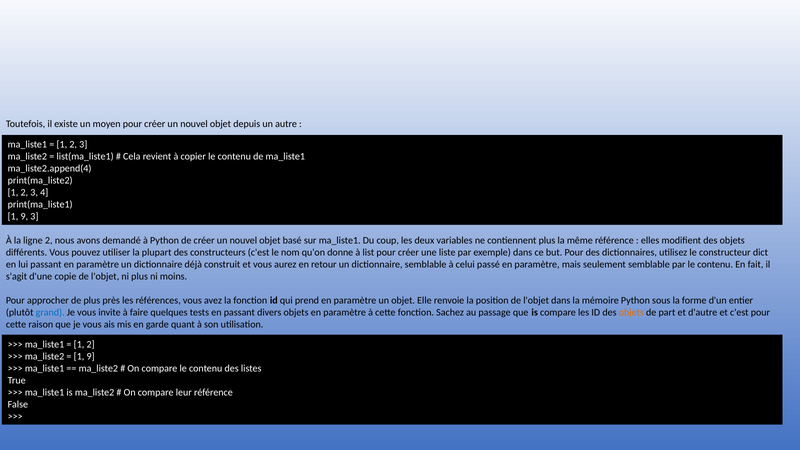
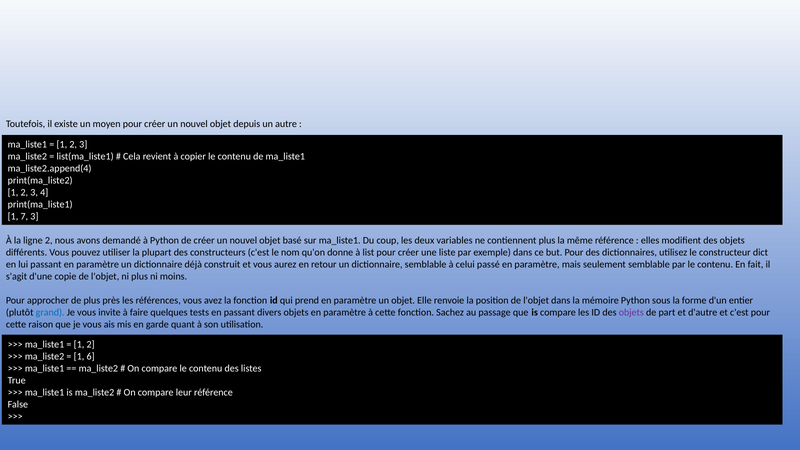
9: 9 -> 7 (24, 217)
objets colour: orange -> purple (631, 312)
9: 9 -> 6 (91, 356)
